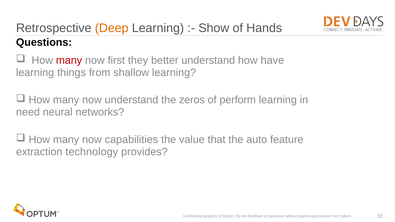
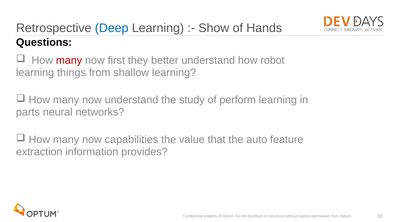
Deep colour: orange -> blue (112, 28)
have: have -> robot (272, 60)
zeros: zeros -> study (192, 100)
need: need -> parts (28, 112)
technology: technology -> information (92, 152)
